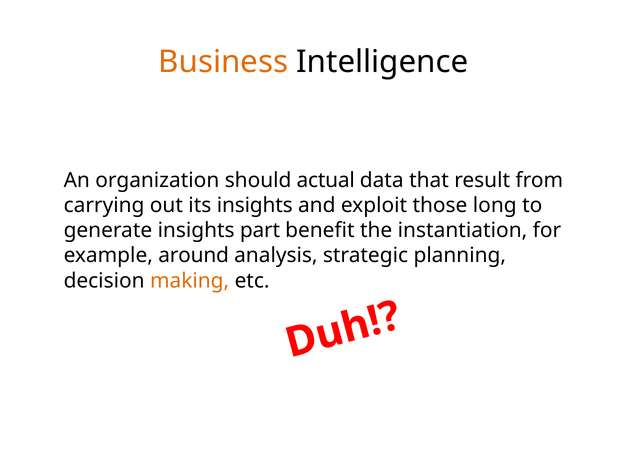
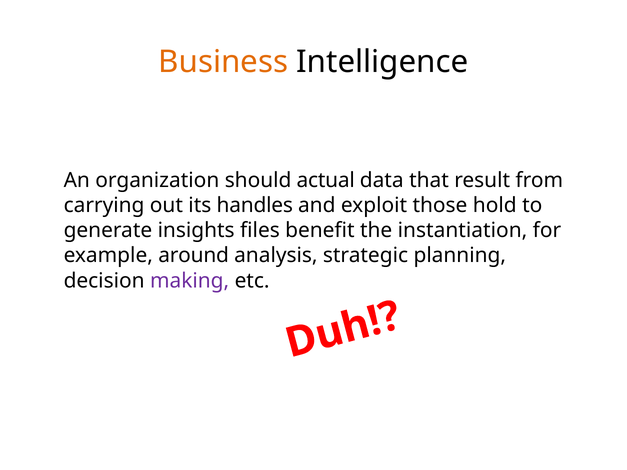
its insights: insights -> handles (255, 206)
long: long -> hold (495, 206)
part: part -> files (260, 231)
making colour: orange -> purple (190, 281)
